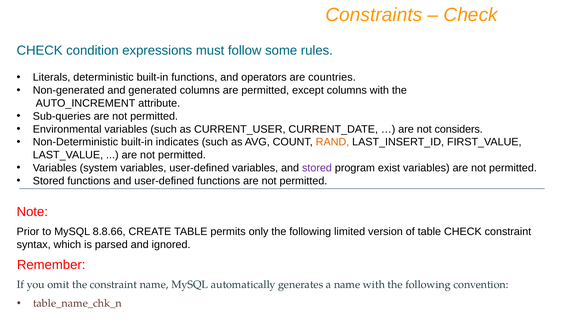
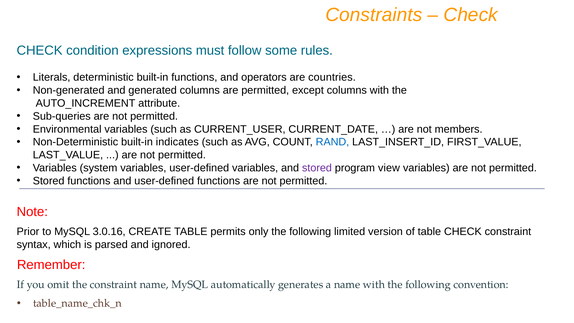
considers: considers -> members (459, 129)
RAND colour: orange -> blue (332, 142)
exist: exist -> view (389, 168)
8.8.66: 8.8.66 -> 3.0.16 (109, 232)
